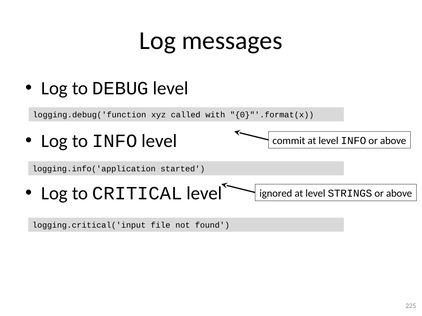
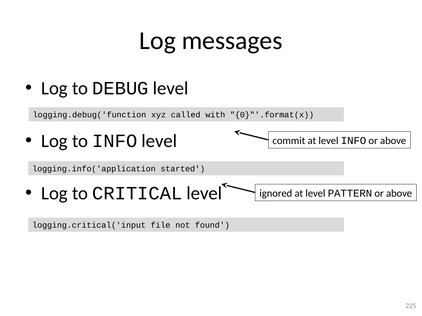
STRINGS: STRINGS -> PATTERN (350, 194)
